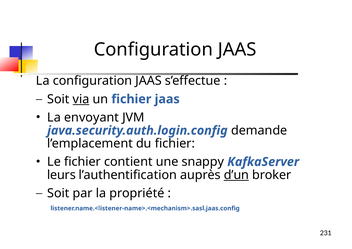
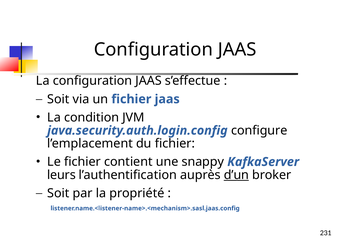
via underline: present -> none (81, 99)
envoyant: envoyant -> condition (92, 117)
demande: demande -> configure (259, 130)
